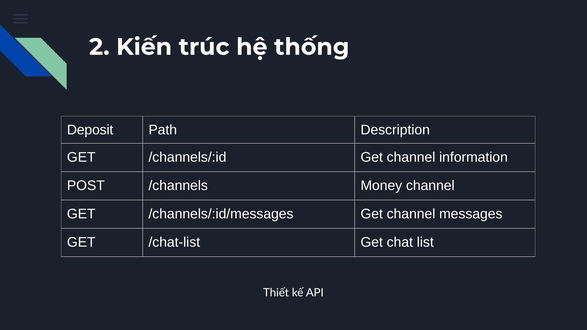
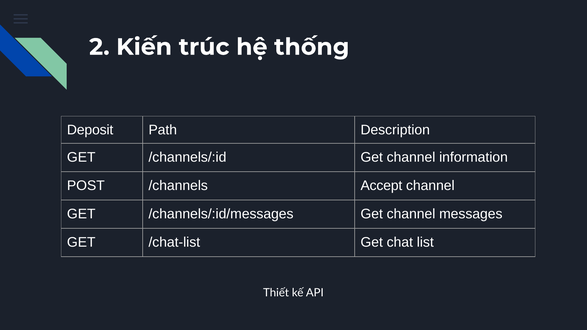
Money: Money -> Accept (381, 186)
